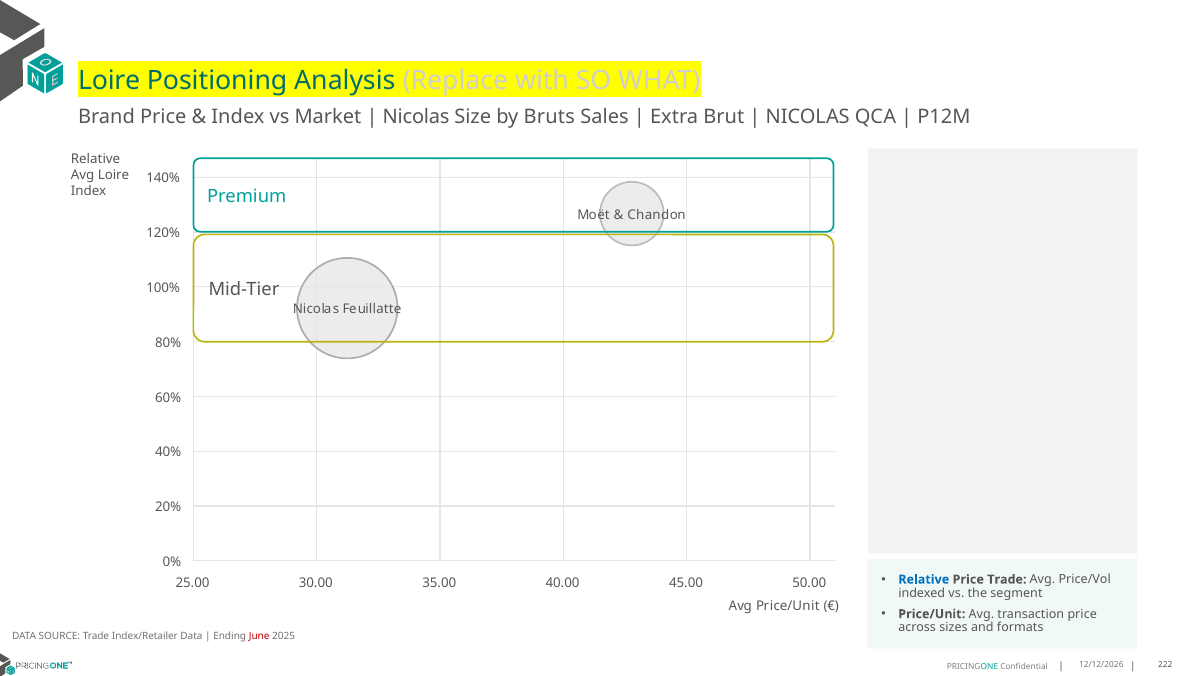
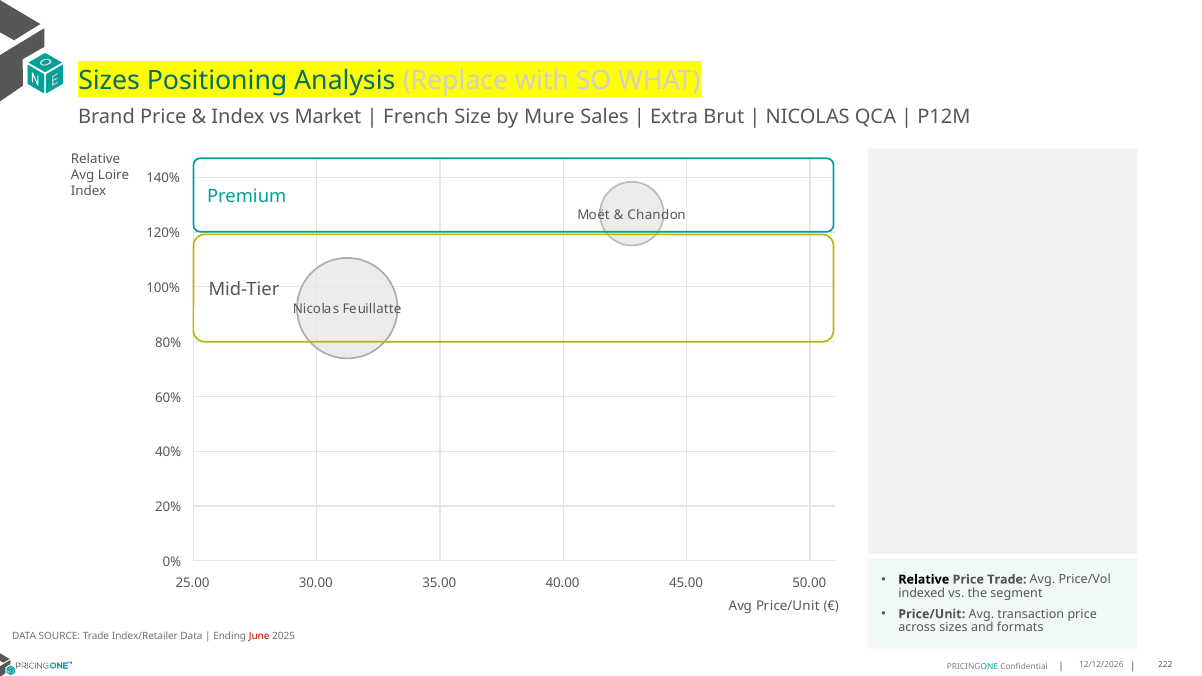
Loire: Loire -> Sizes (109, 81)
Nicolas: Nicolas -> French (416, 117)
Bruts: Bruts -> Mure (549, 117)
Relative colour: blue -> black (924, 580)
